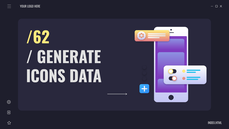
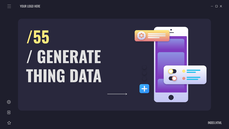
/62: /62 -> /55 (38, 38)
ICONS: ICONS -> THING (46, 77)
